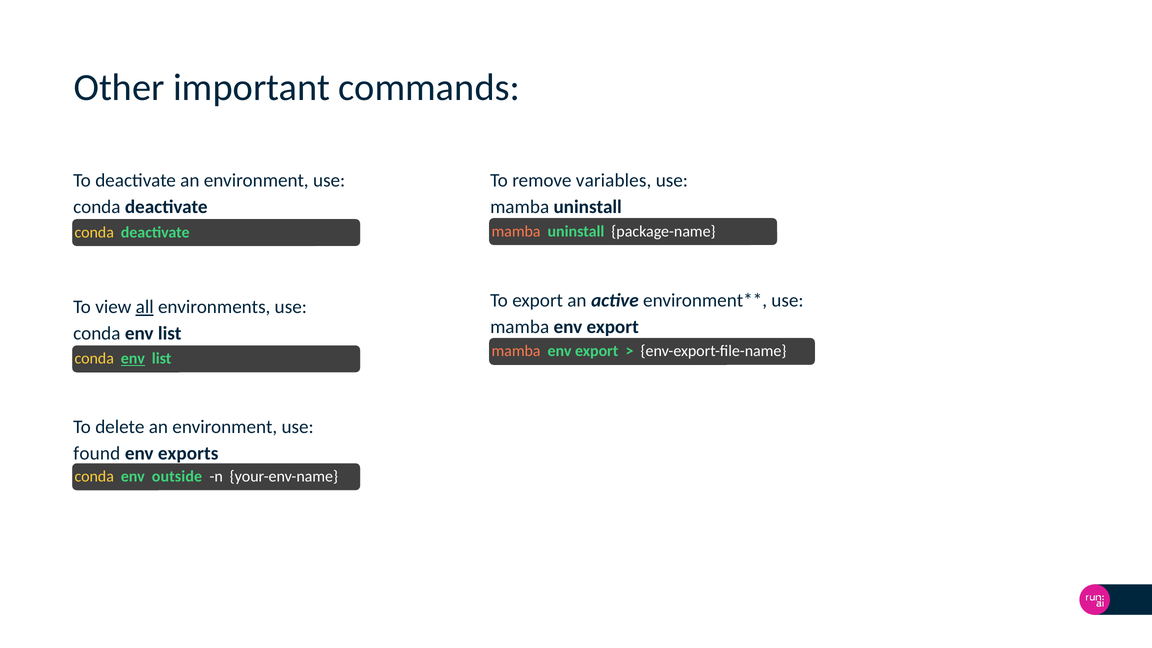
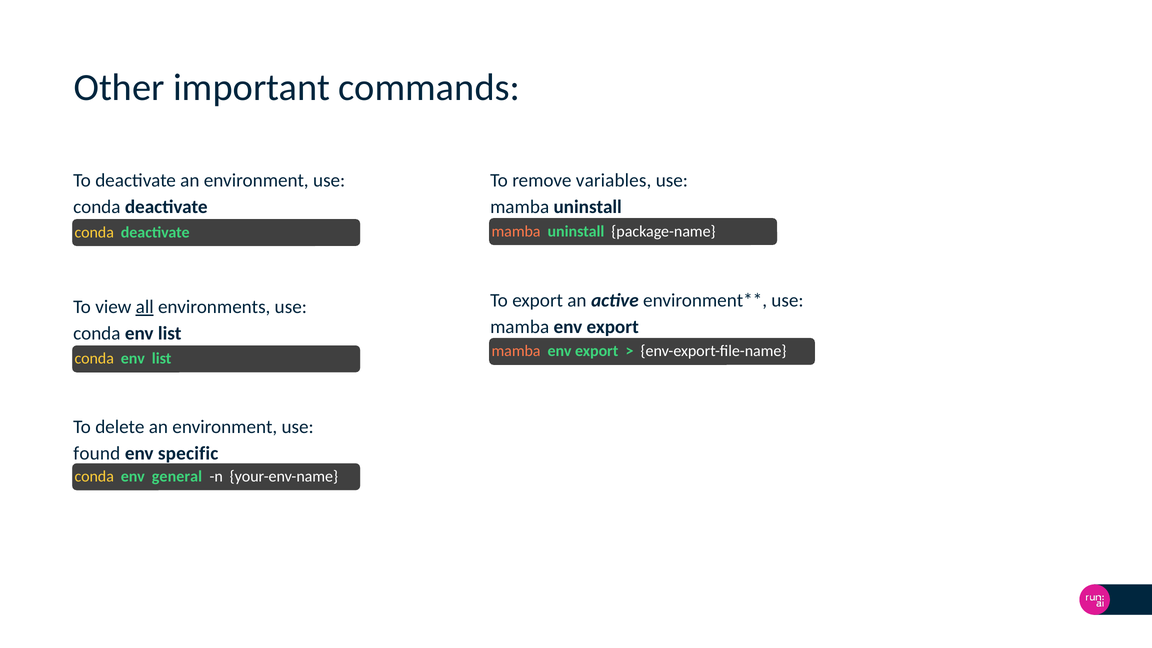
env underline: present -> none (133, 359)
exports: exports -> specific (188, 453)
outside: outside -> general (177, 476)
